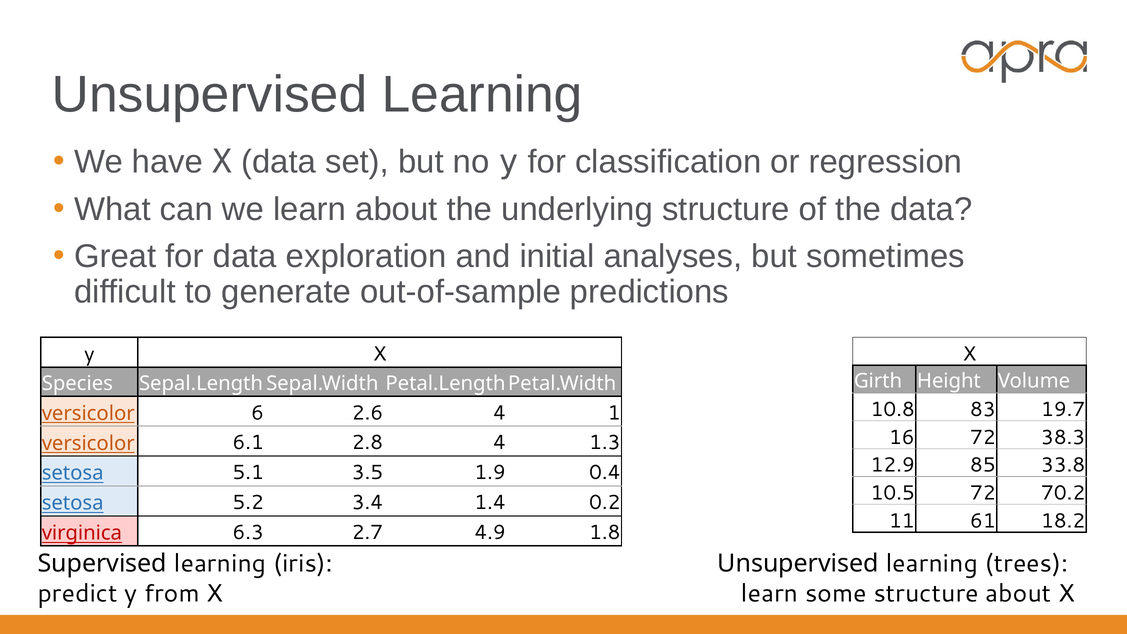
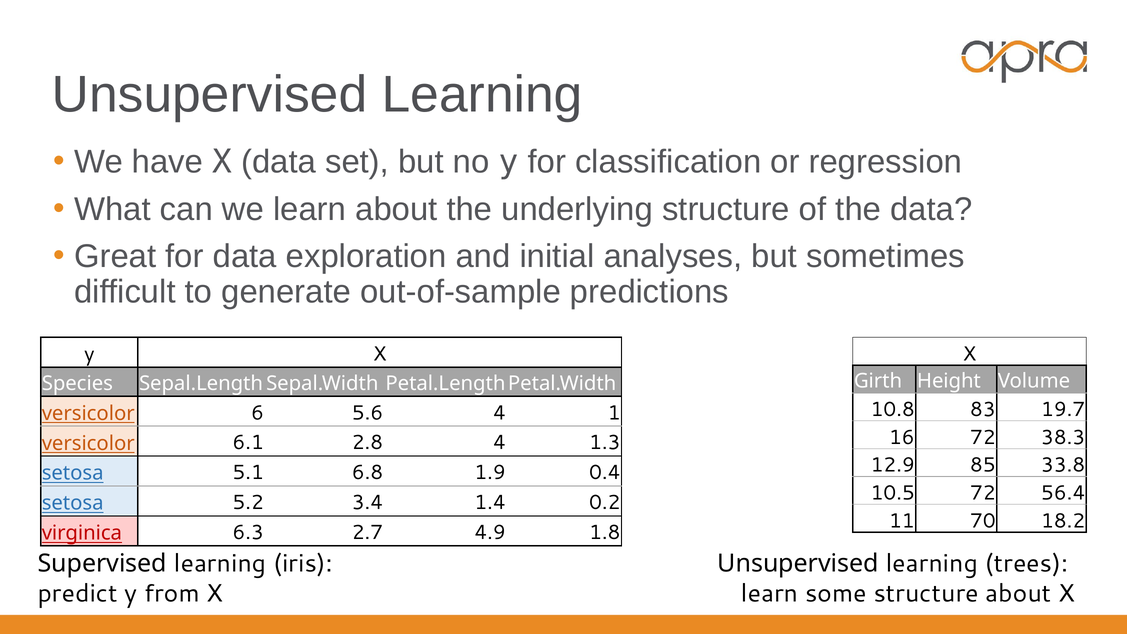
2.6: 2.6 -> 5.6 (368, 413)
3.5: 3.5 -> 6.8 (368, 473)
70.2: 70.2 -> 56.4 (1063, 493)
61: 61 -> 70 (983, 521)
